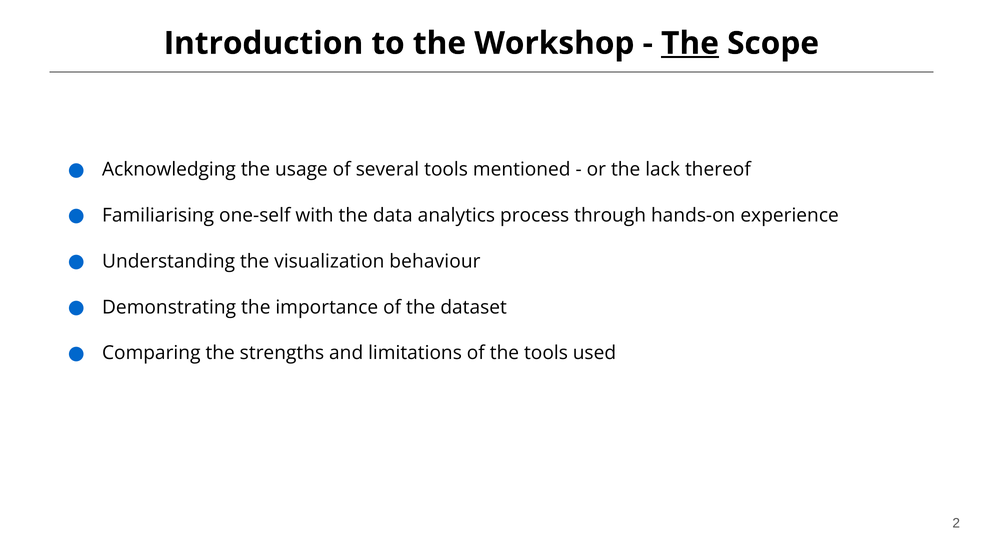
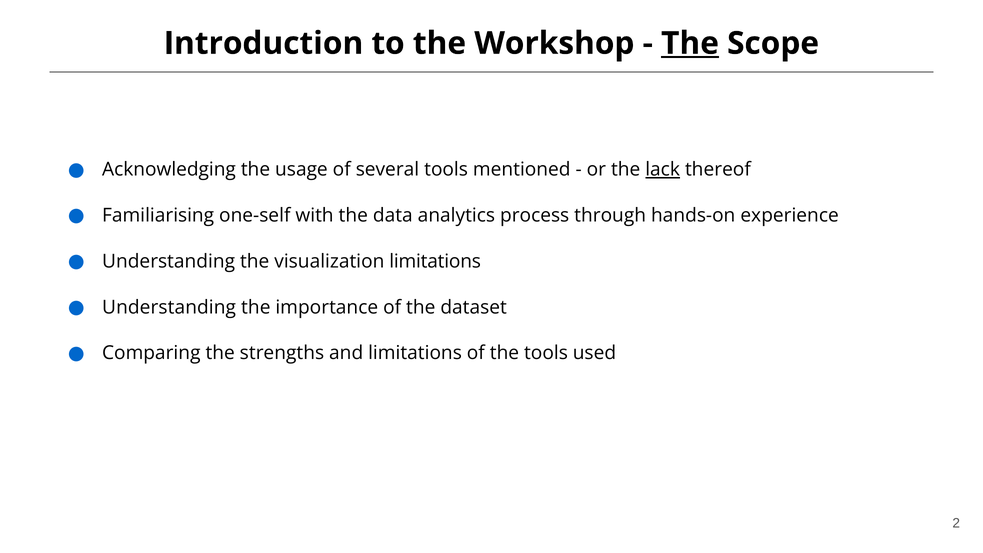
lack underline: none -> present (663, 169)
visualization behaviour: behaviour -> limitations (435, 261)
Demonstrating: Demonstrating -> Understanding (169, 307)
